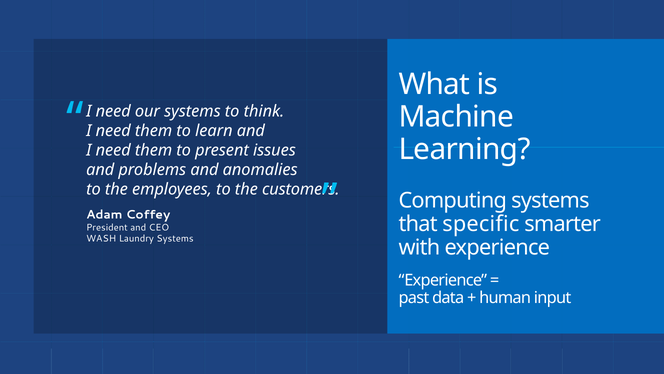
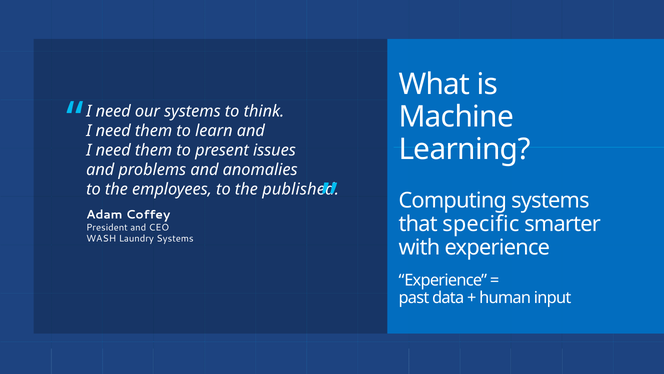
customers: customers -> published (301, 189)
